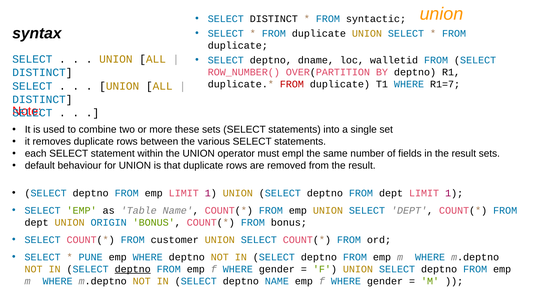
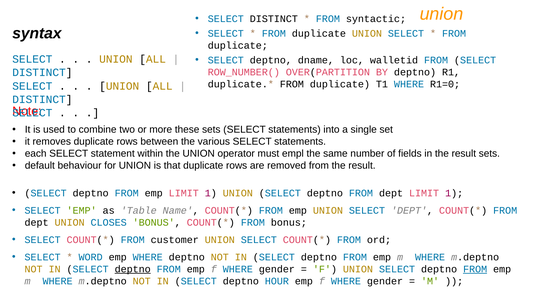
FROM colour: red -> black (292, 84)
R1=7: R1=7 -> R1=0 (445, 84)
ORIGIN: ORIGIN -> CLOSES (109, 223)
PUNE: PUNE -> WORD (91, 257)
FROM underline: none -> present (475, 269)
deptno NAME: NAME -> HOUR (277, 281)
